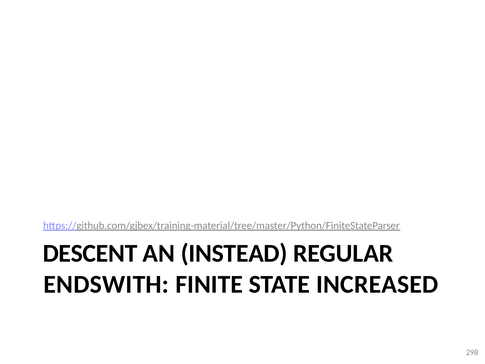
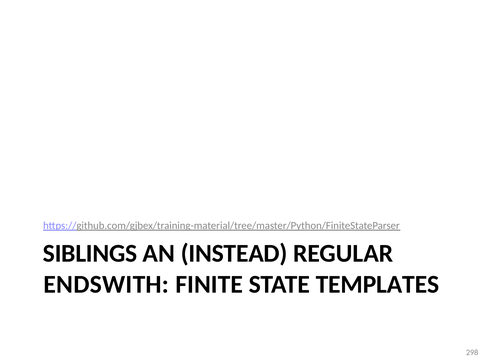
DESCENT: DESCENT -> SIBLINGS (90, 253)
INCREASED: INCREASED -> TEMPLATES (377, 284)
